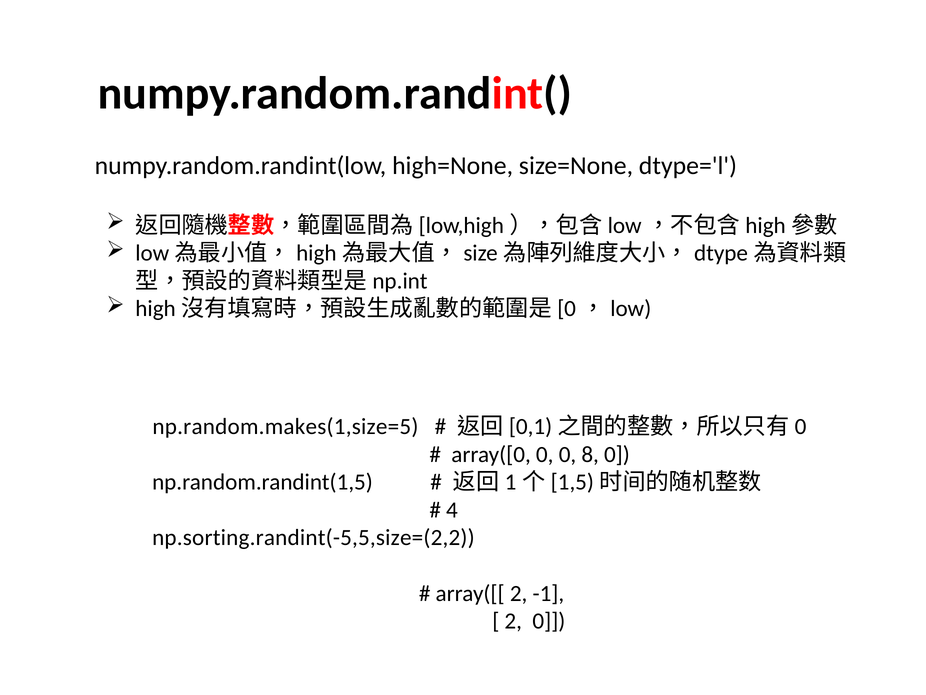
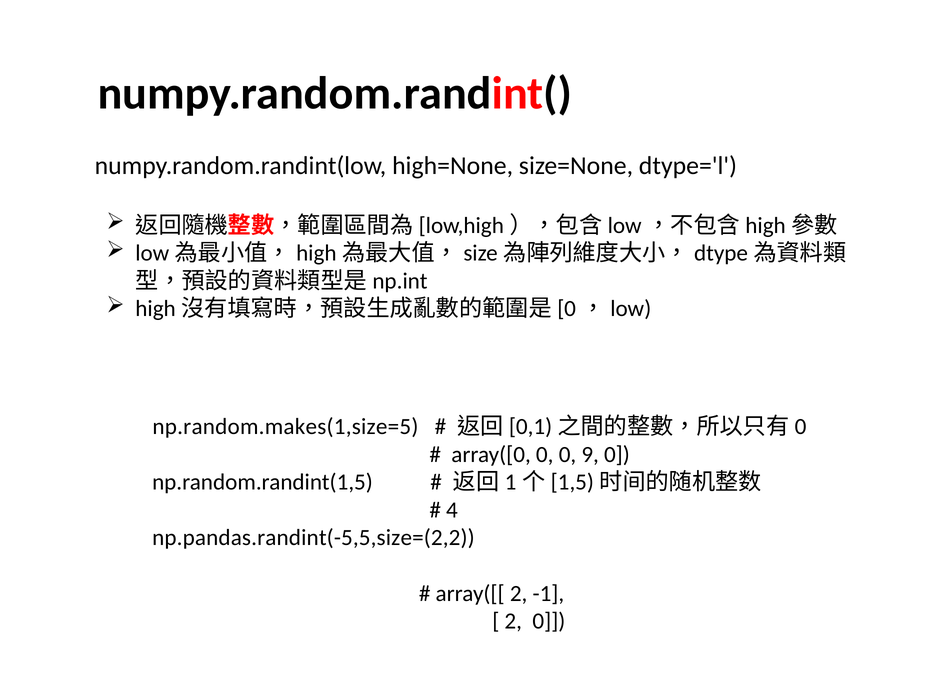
8: 8 -> 9 (590, 454)
np.sorting.randint(-5,5,size=(2,2: np.sorting.randint(-5,5,size=(2,2 -> np.pandas.randint(-5,5,size=(2,2 (313, 537)
